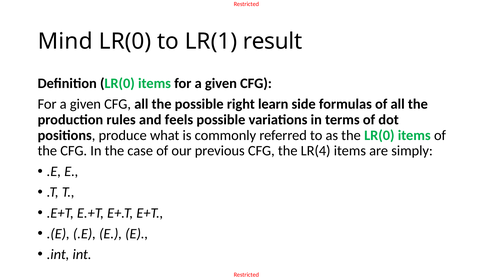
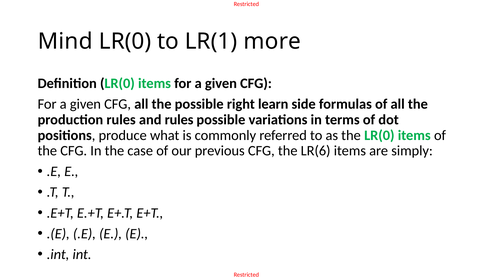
result: result -> more (272, 41)
and feels: feels -> rules (179, 119)
LR(4: LR(4 -> LR(6 (316, 150)
